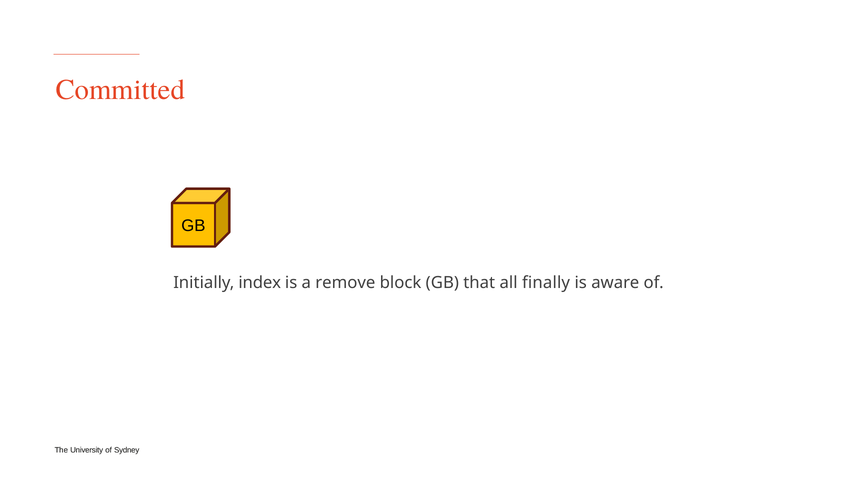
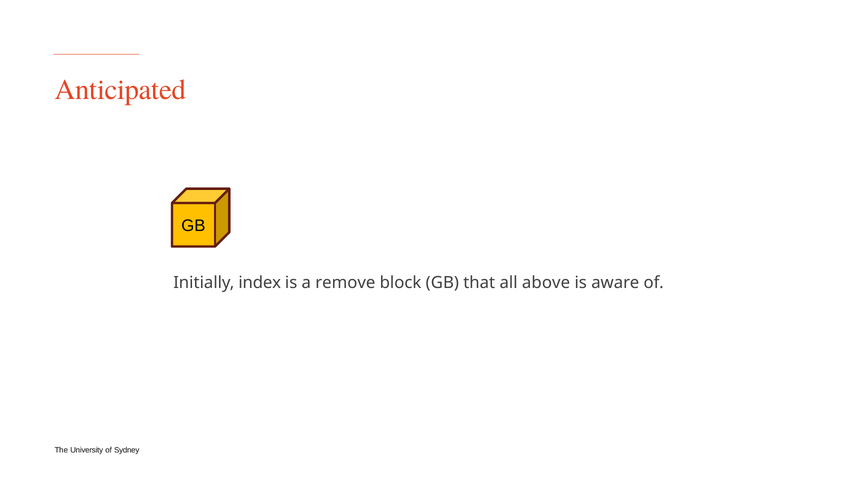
Committed: Committed -> Anticipated (120, 90)
finally: finally -> above (546, 283)
